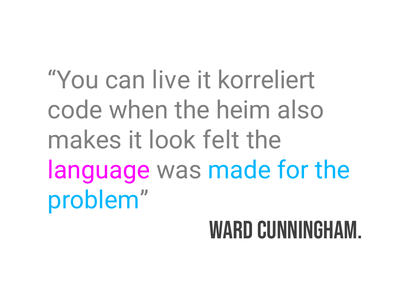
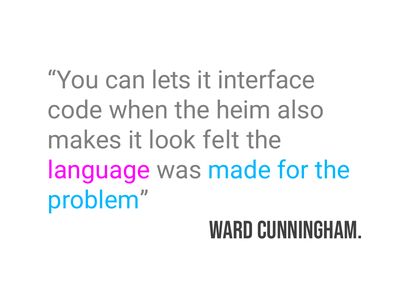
live: live -> lets (171, 80)
korreliert: korreliert -> interface (266, 80)
